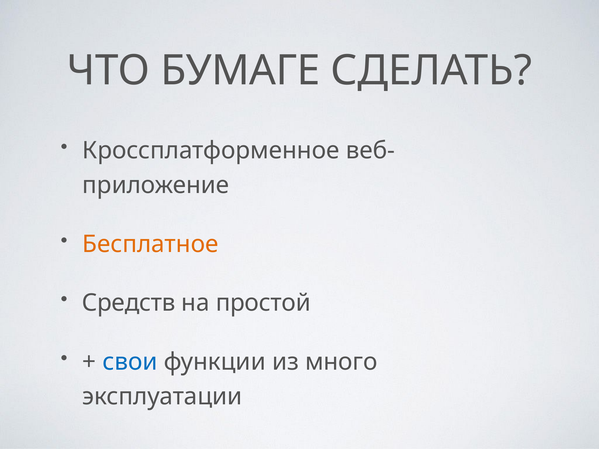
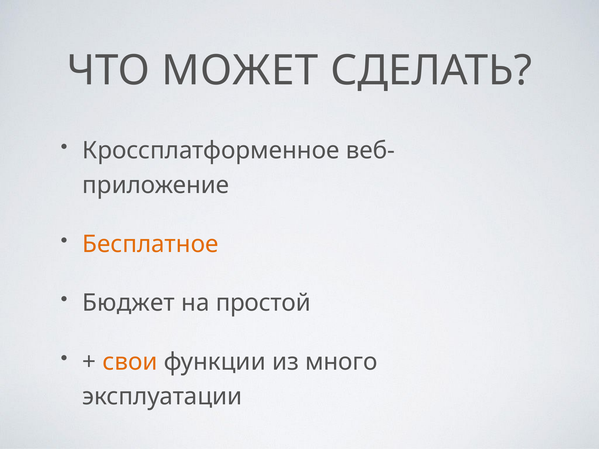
БУМАГЕ: БУМАГЕ -> МОЖЕТ (240, 71)
Средств: Средств -> Бюджет (129, 303)
свои colour: blue -> orange (130, 362)
